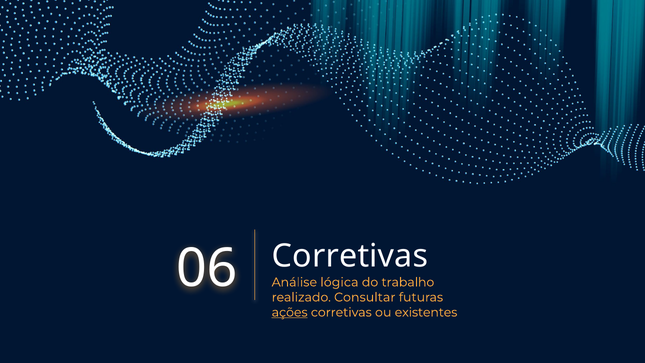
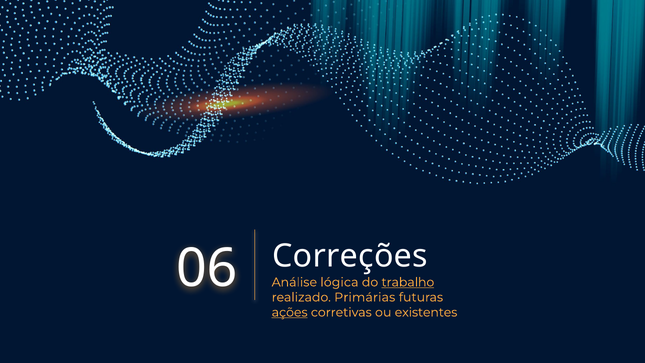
Corretivas: Corretivas -> Correções (350, 256)
trabalho underline: none -> present (408, 282)
Consultar: Consultar -> Primárias (365, 297)
